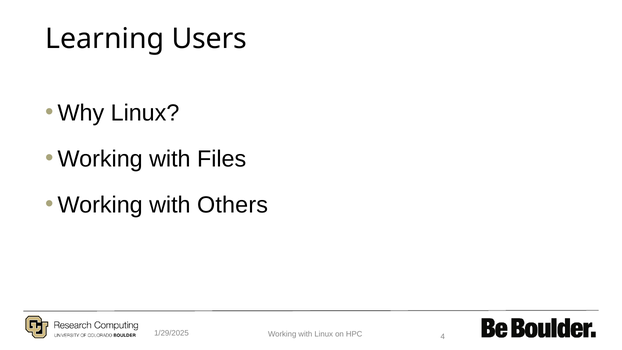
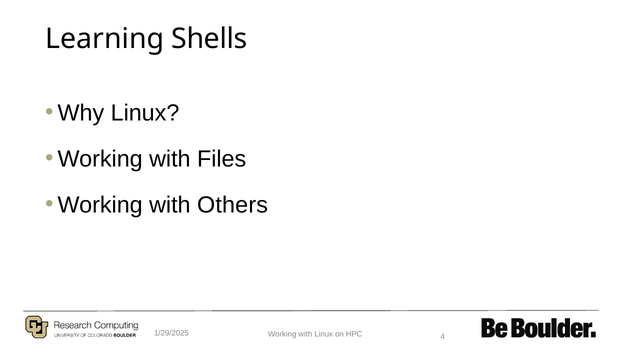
Users: Users -> Shells (209, 39)
